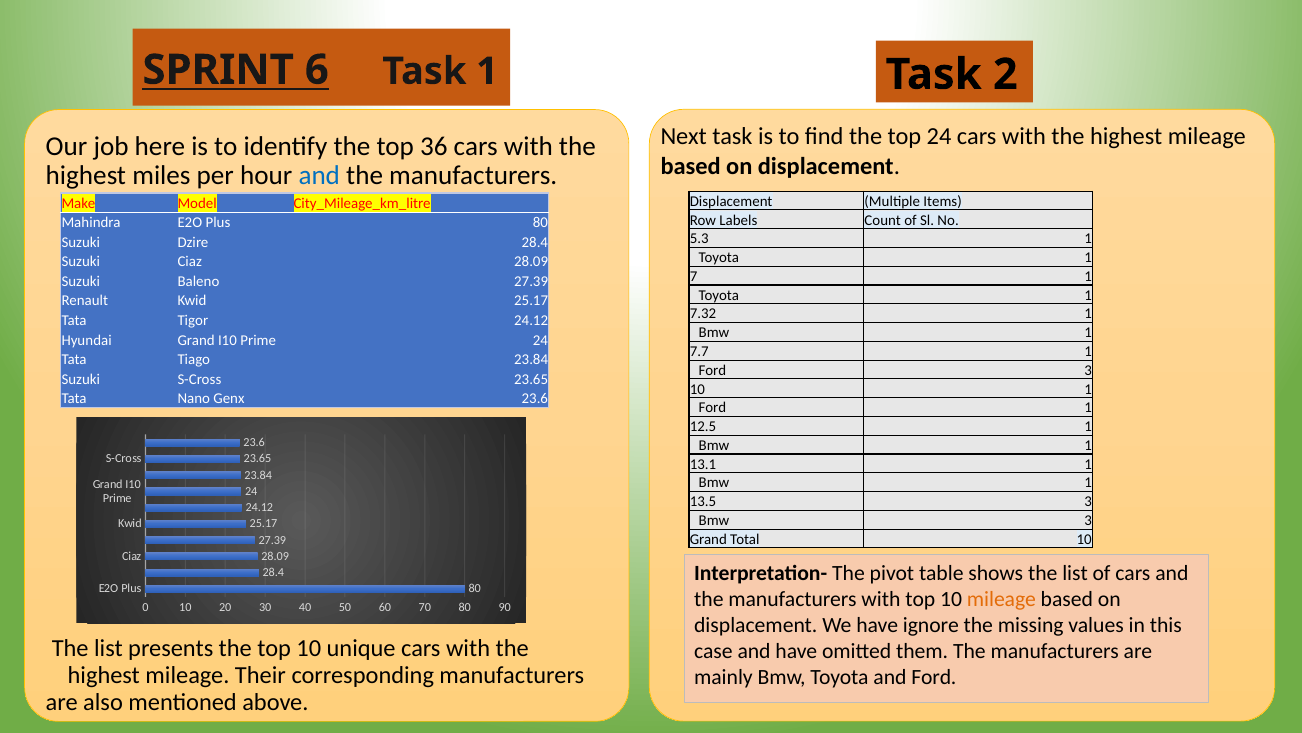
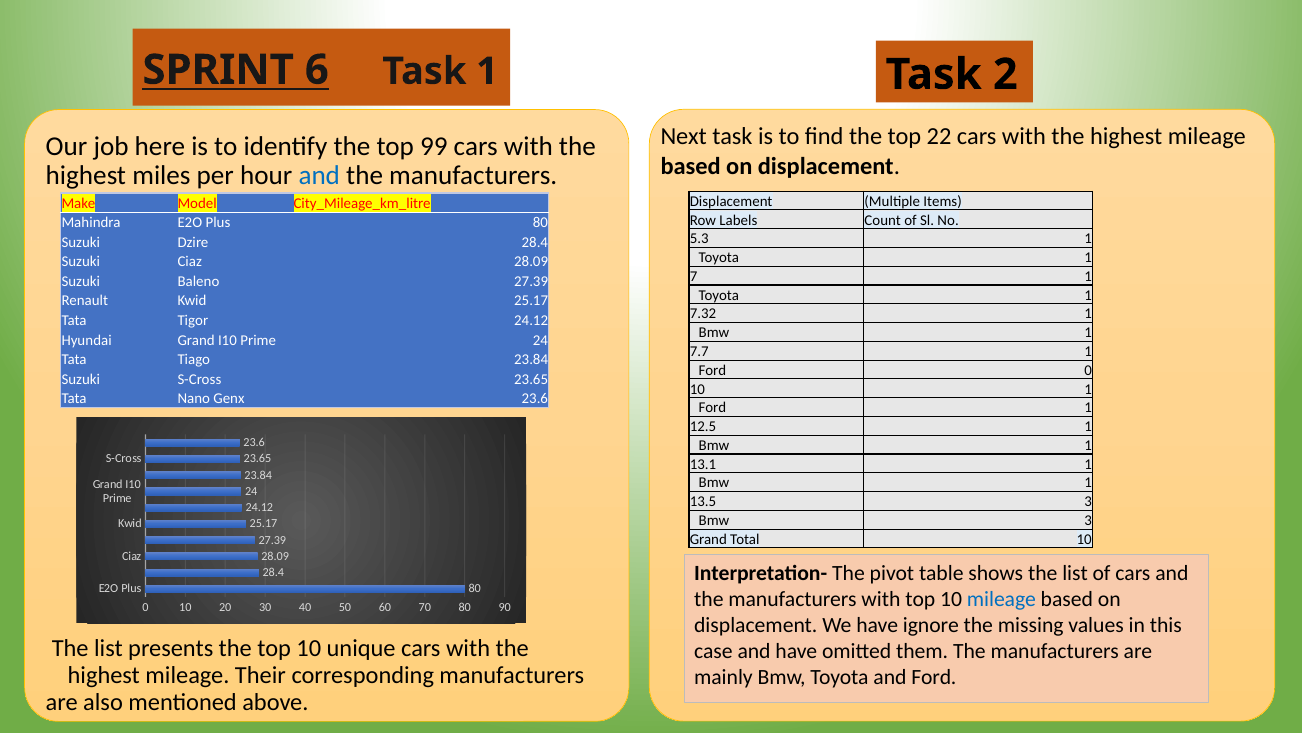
top 24: 24 -> 22 (939, 137)
36: 36 -> 99 (434, 146)
Ford 3: 3 -> 0 (1088, 370)
mileage colour: orange -> blue (1001, 599)
